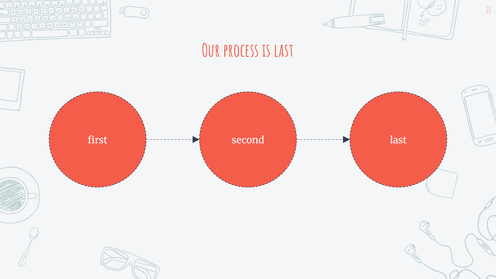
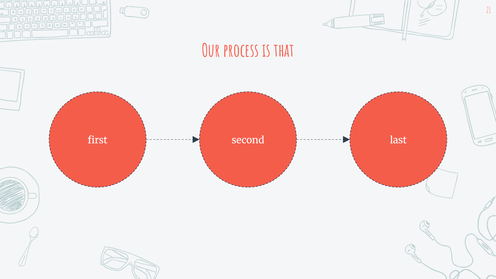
is last: last -> that (284, 51)
